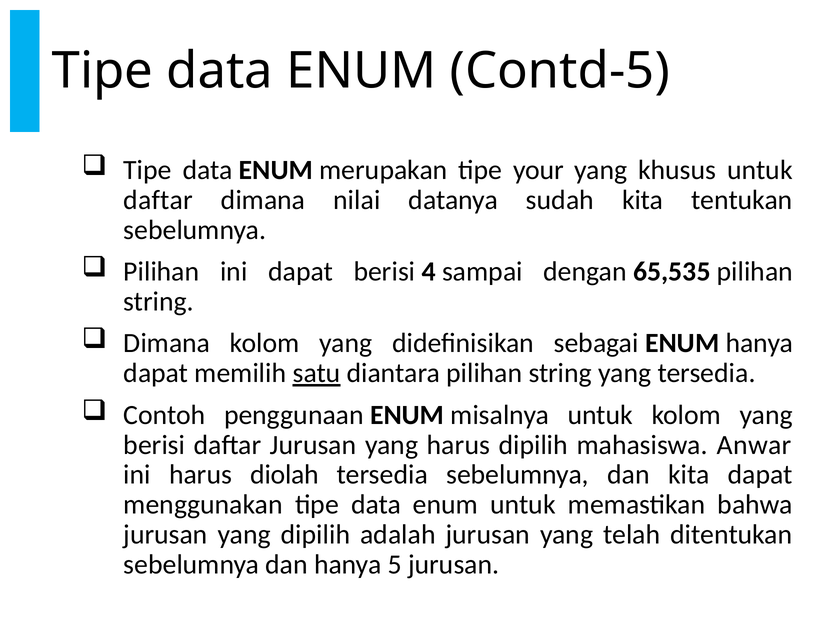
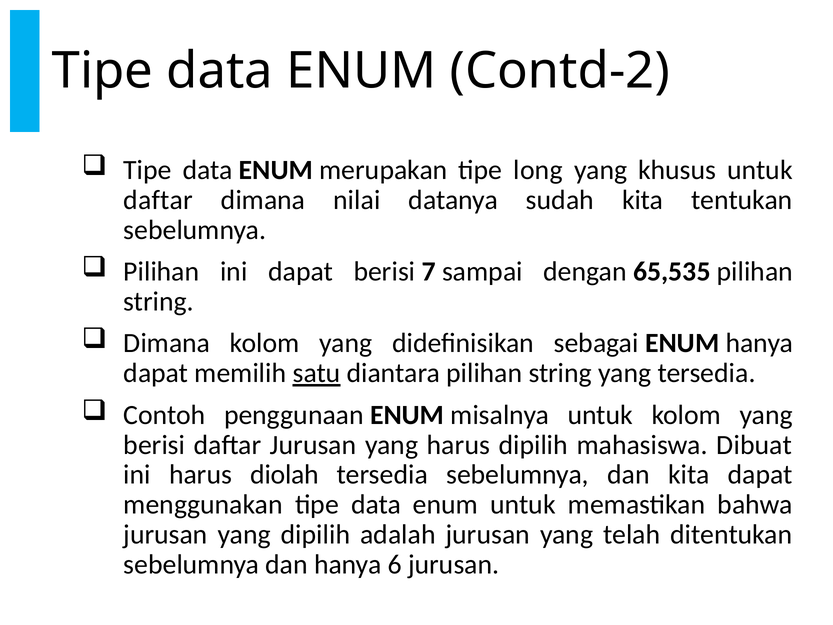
Contd-5: Contd-5 -> Contd-2 (560, 71)
your: your -> long (538, 170)
4: 4 -> 7 (429, 272)
Anwar: Anwar -> Dibuat (754, 445)
5: 5 -> 6 (395, 565)
